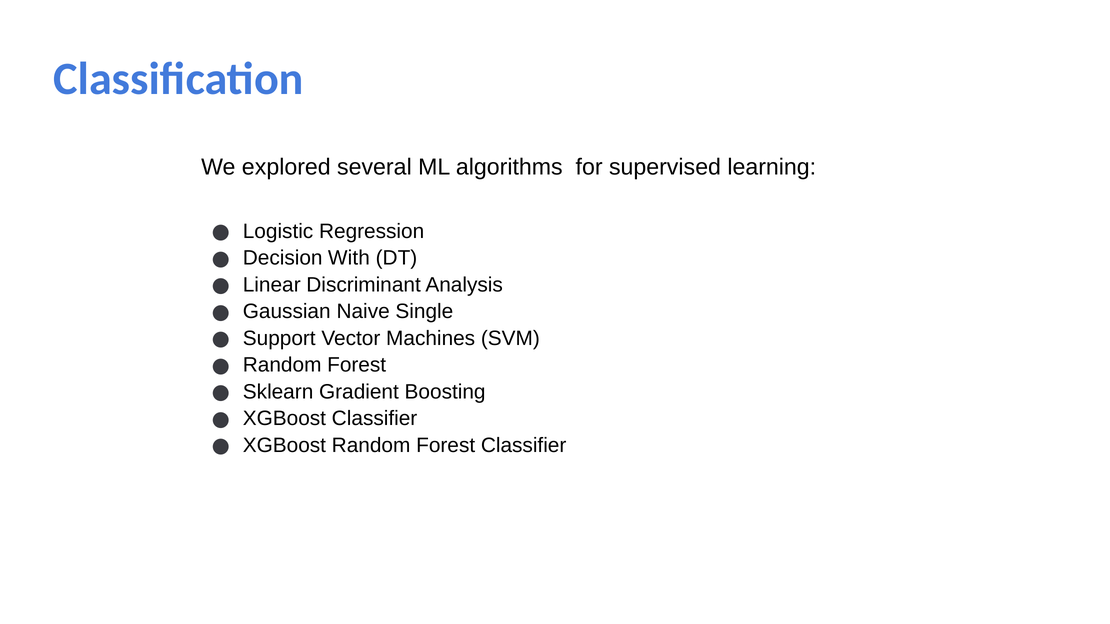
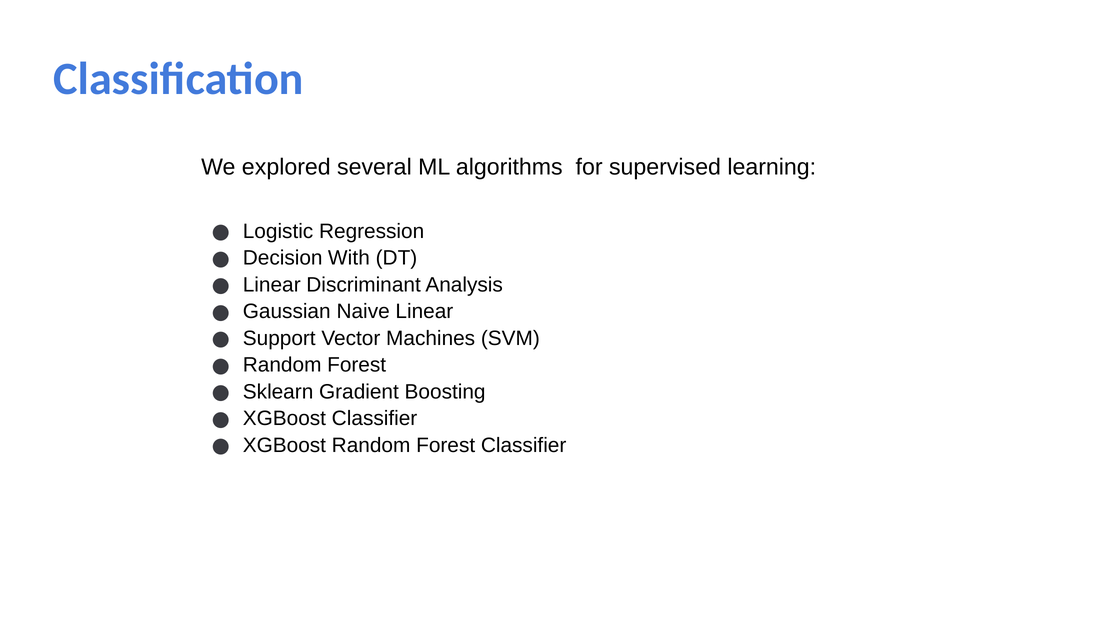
Naive Single: Single -> Linear (424, 312)
